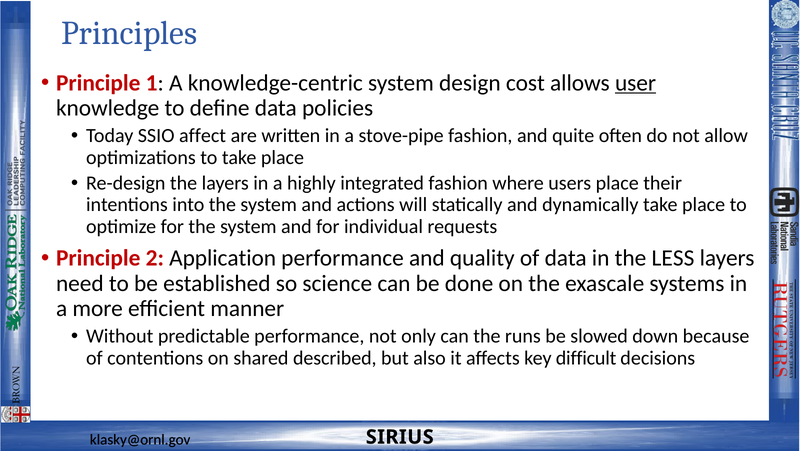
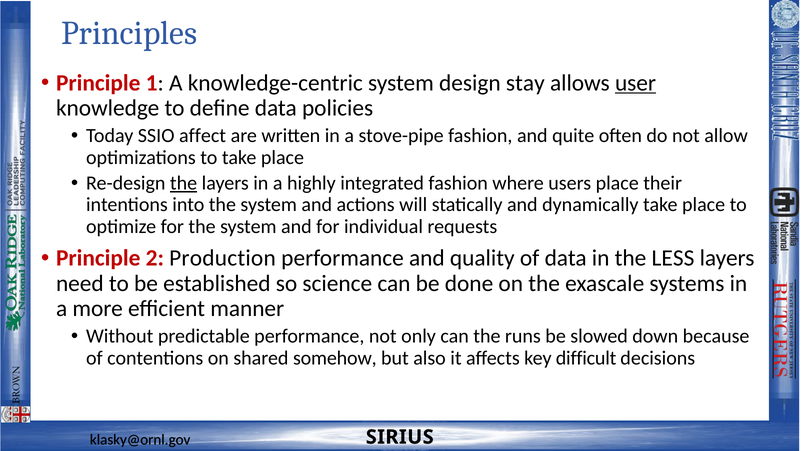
cost: cost -> stay (525, 83)
the underline: none -> present (184, 183)
Application: Application -> Production (222, 258)
described: described -> somehow (335, 358)
